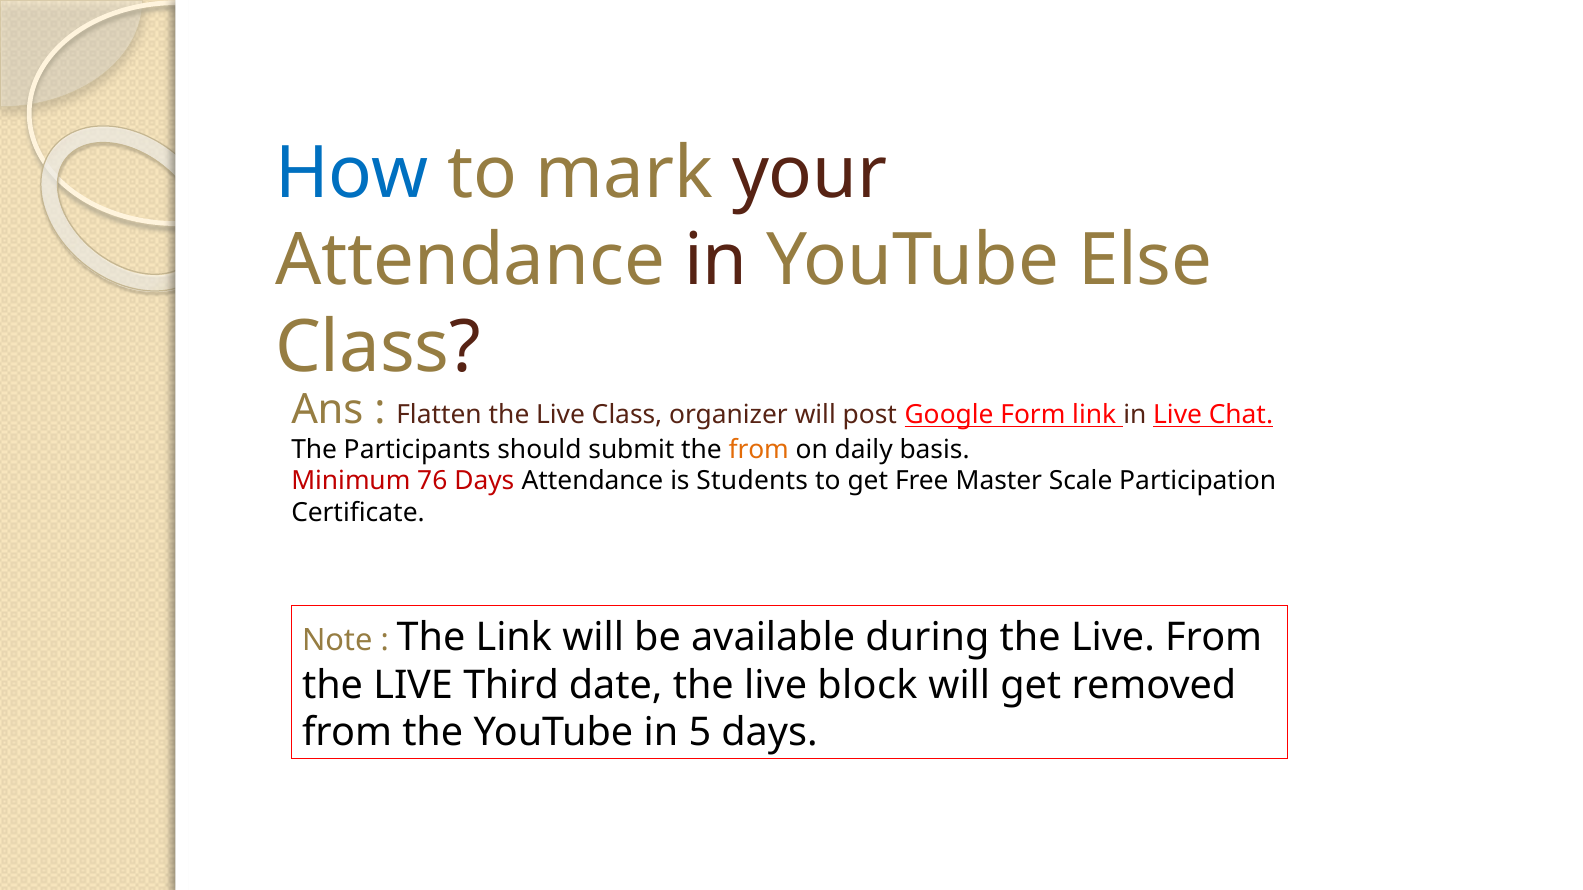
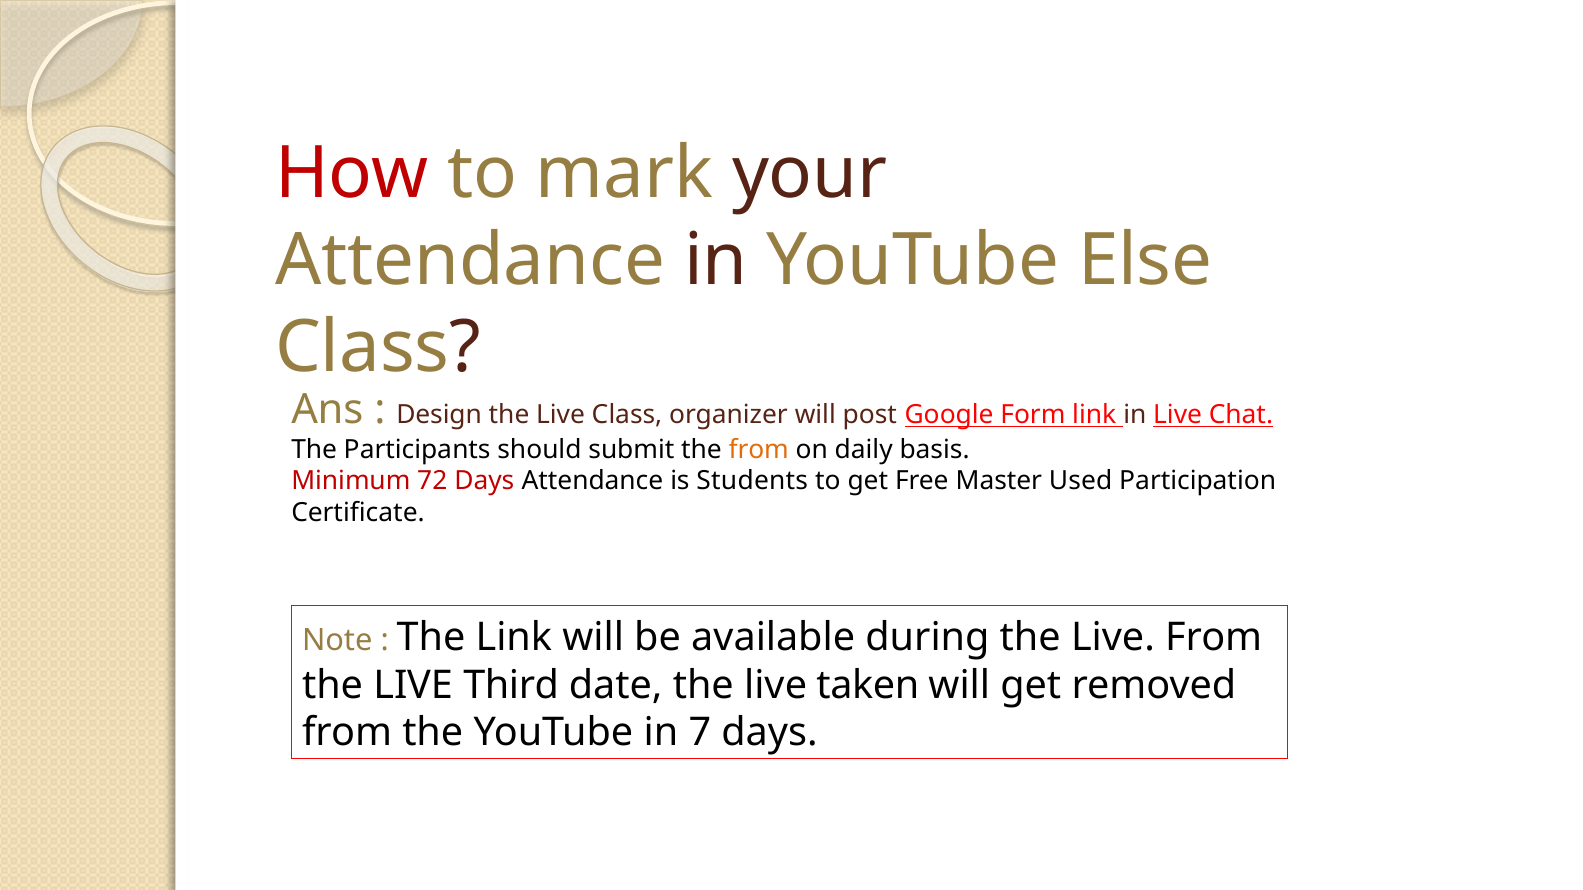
How colour: blue -> red (352, 174)
Flatten: Flatten -> Design (439, 415)
76: 76 -> 72 (432, 481)
Scale: Scale -> Used (1081, 481)
block: block -> taken (868, 685)
5: 5 -> 7 (700, 733)
